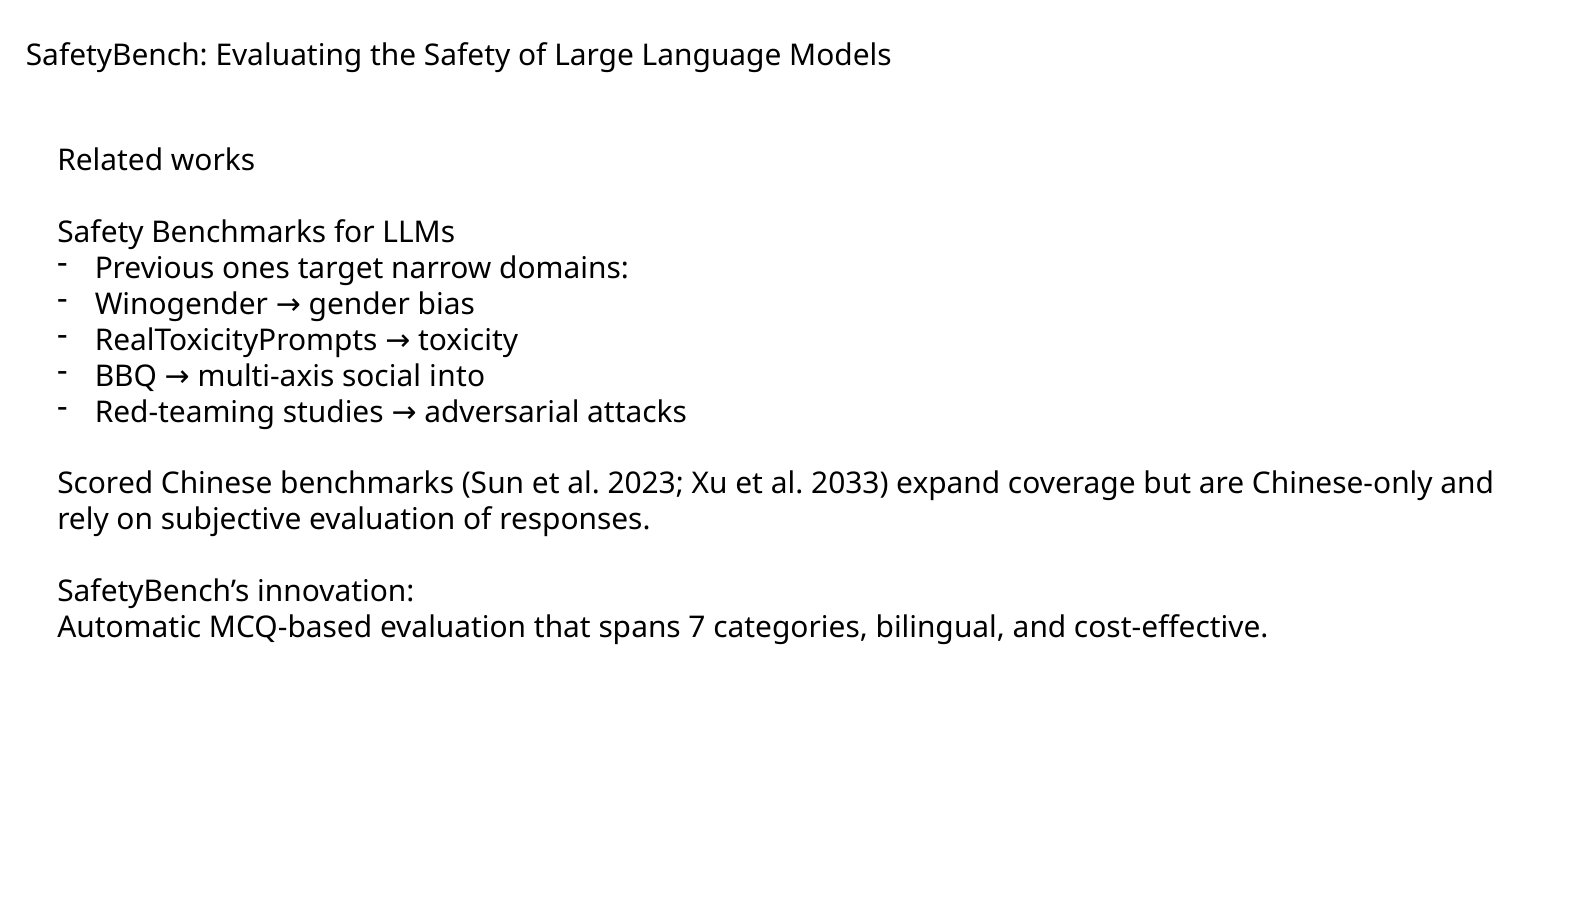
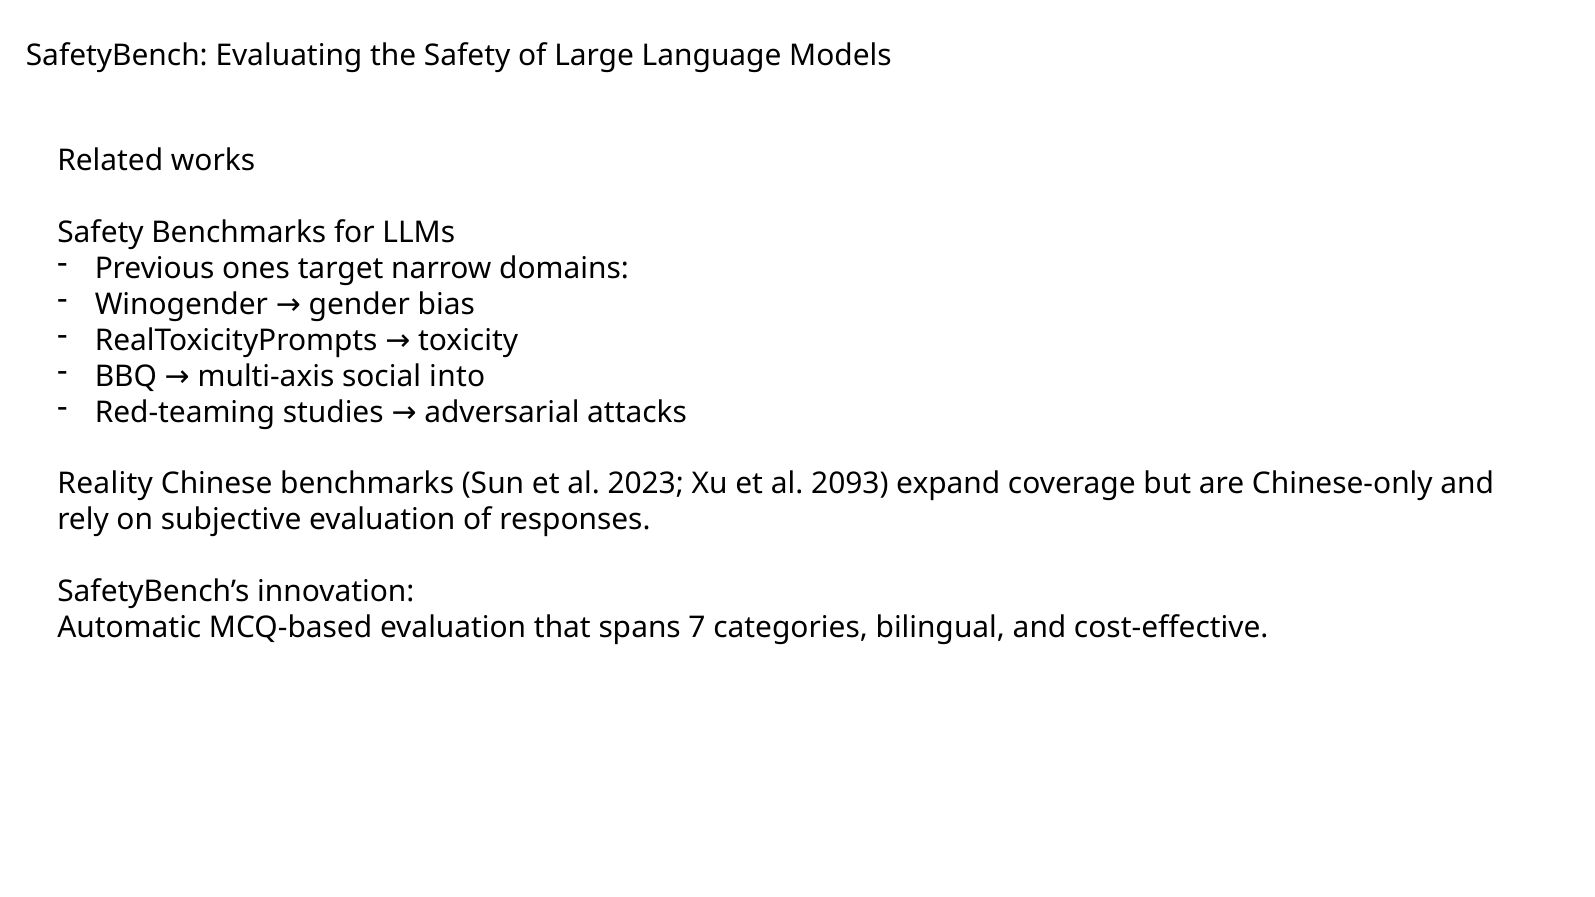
Scored: Scored -> Reality (105, 484)
2033: 2033 -> 2093 (850, 484)
